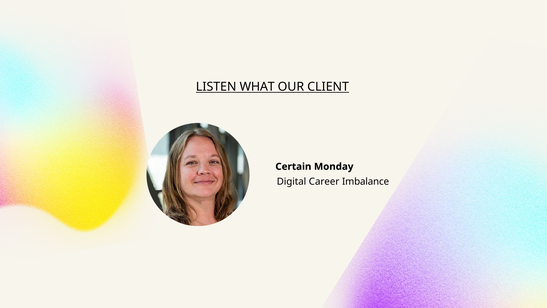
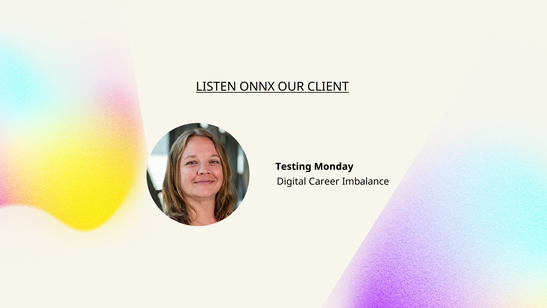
WHAT: WHAT -> ONNX (257, 87)
Certain: Certain -> Testing (293, 166)
